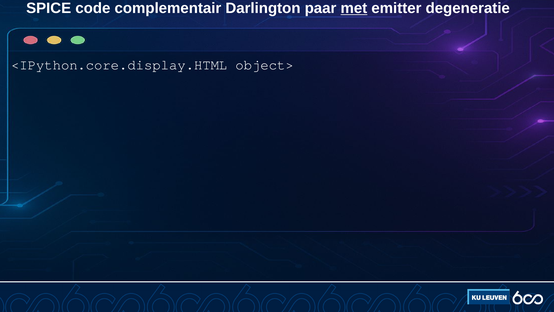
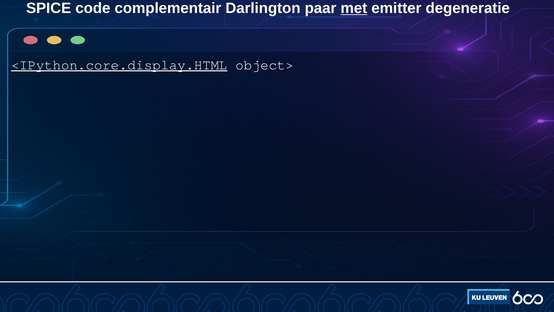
<IPython.core.display.HTML underline: none -> present (119, 65)
